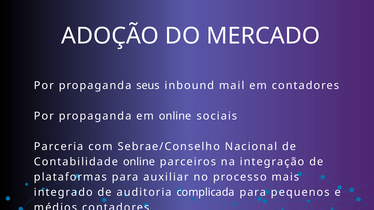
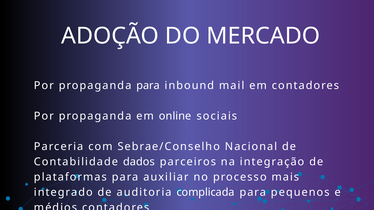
propaganda seus: seus -> para (148, 86)
Contabilidade online: online -> dados (139, 162)
